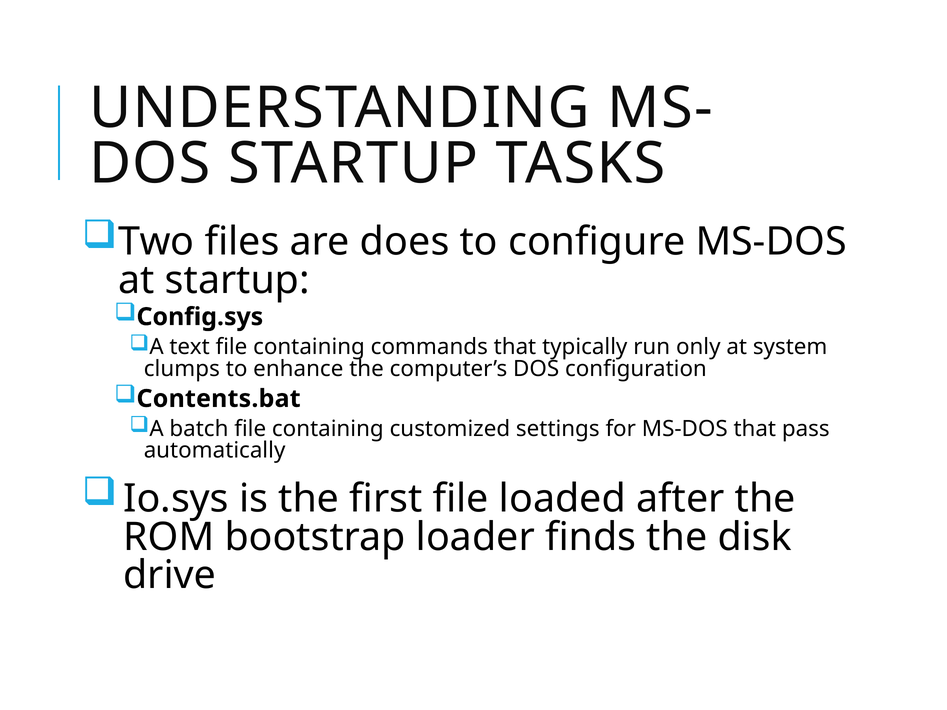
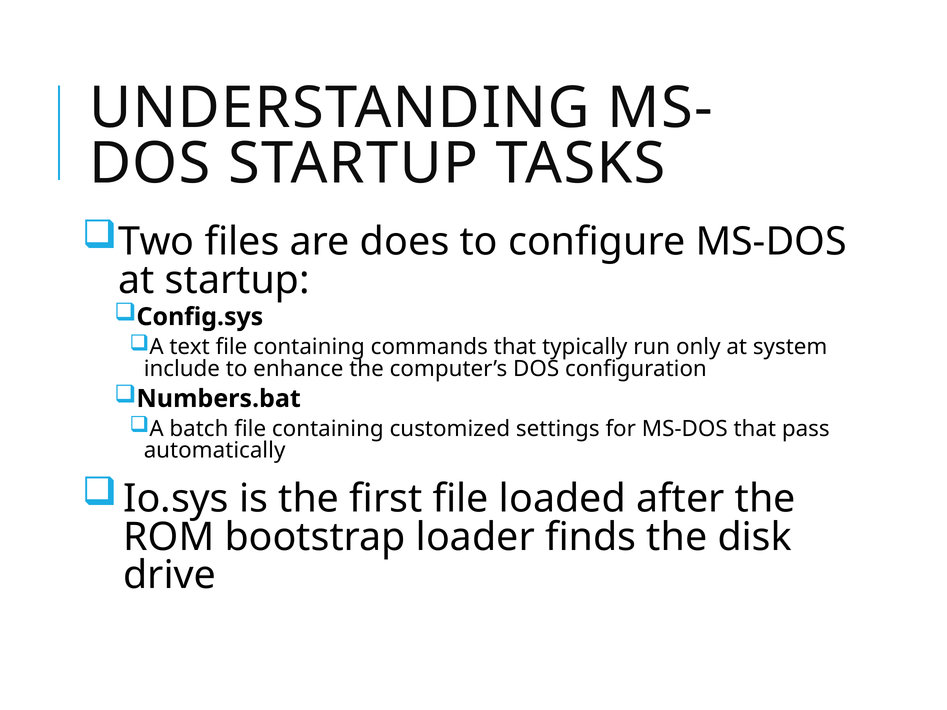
clumps: clumps -> include (182, 369)
Contents.bat: Contents.bat -> Numbers.bat (219, 399)
